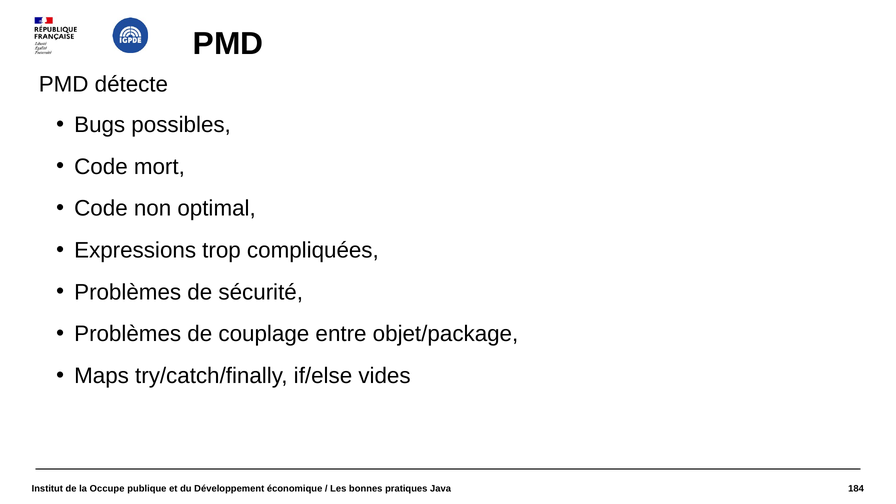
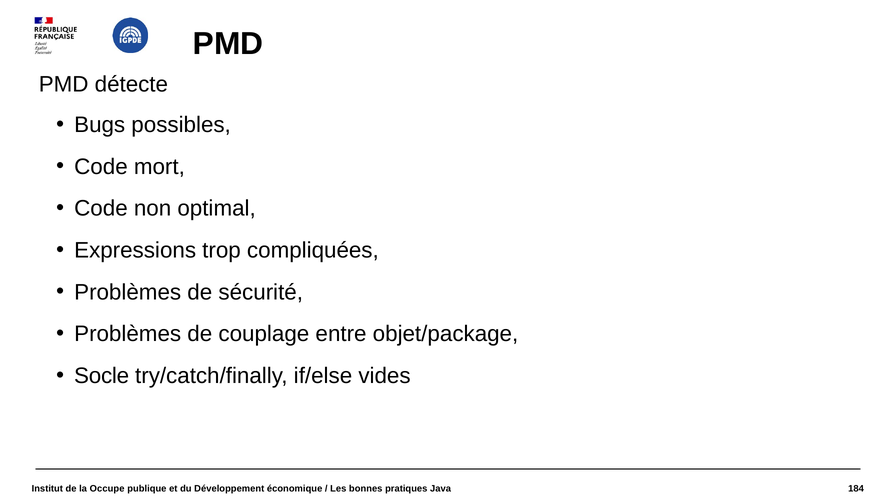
Maps: Maps -> Socle (102, 376)
